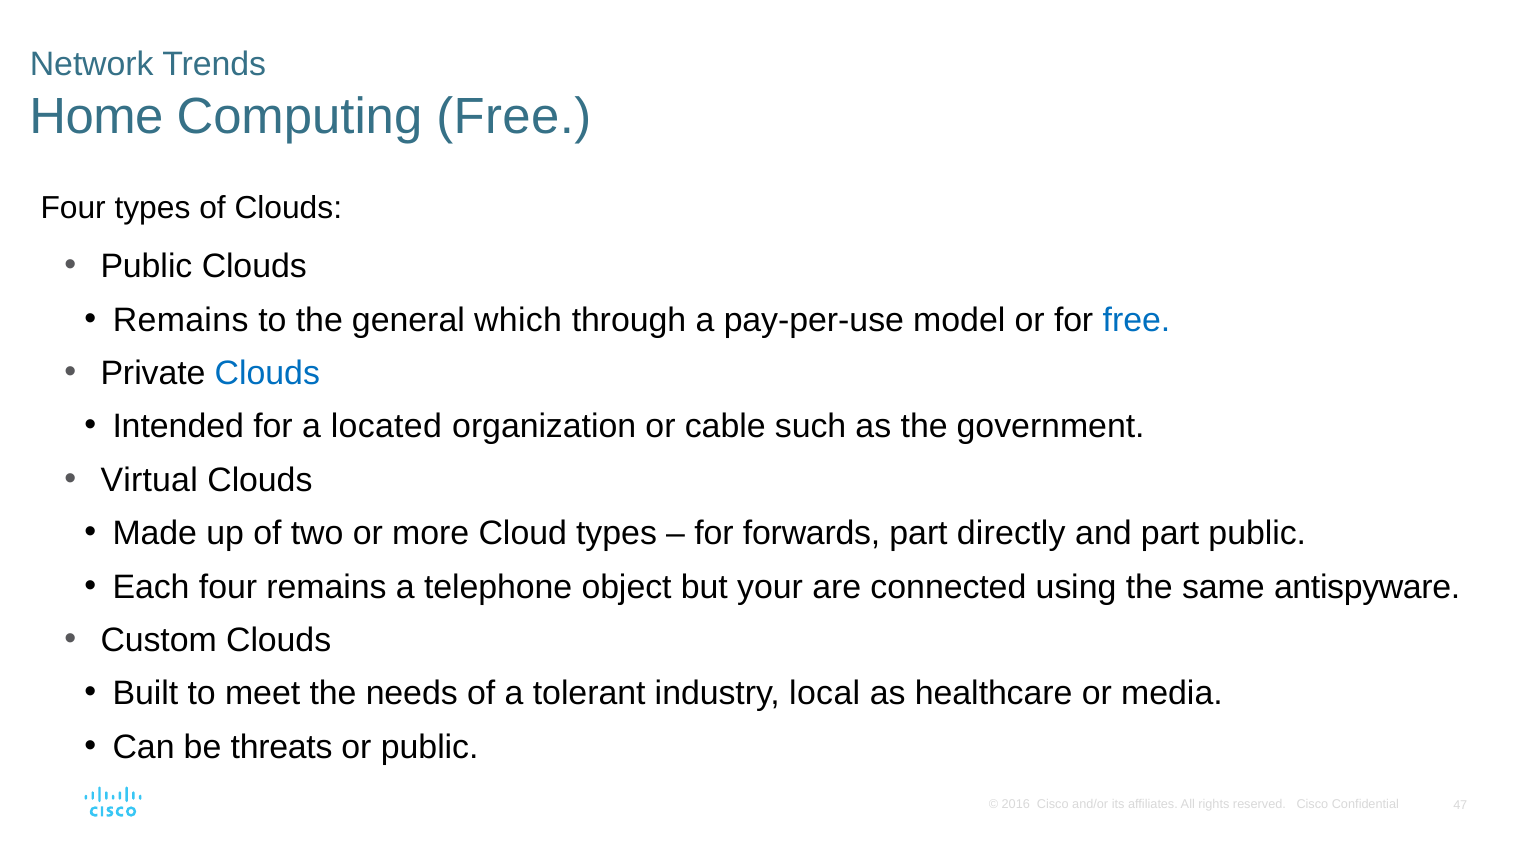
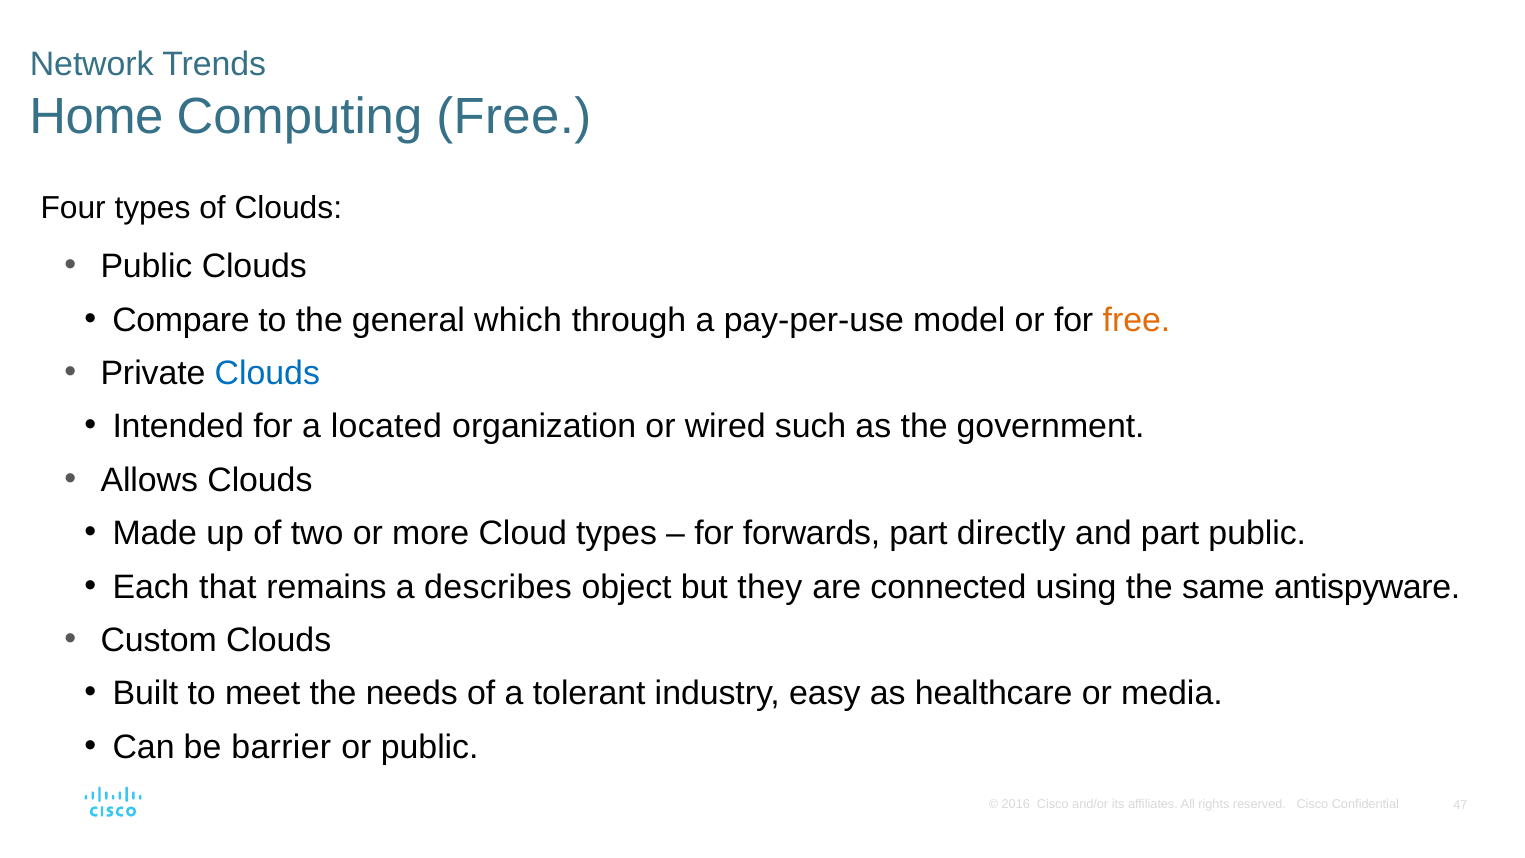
Remains: Remains -> Compare (181, 320)
free colour: blue -> orange (1137, 320)
cable: cable -> wired (725, 427)
Virtual: Virtual -> Allows (149, 480)
Each four: four -> that (228, 587)
telephone: telephone -> describes (498, 587)
your: your -> they (770, 587)
local: local -> easy (825, 694)
threats: threats -> barrier (281, 747)
